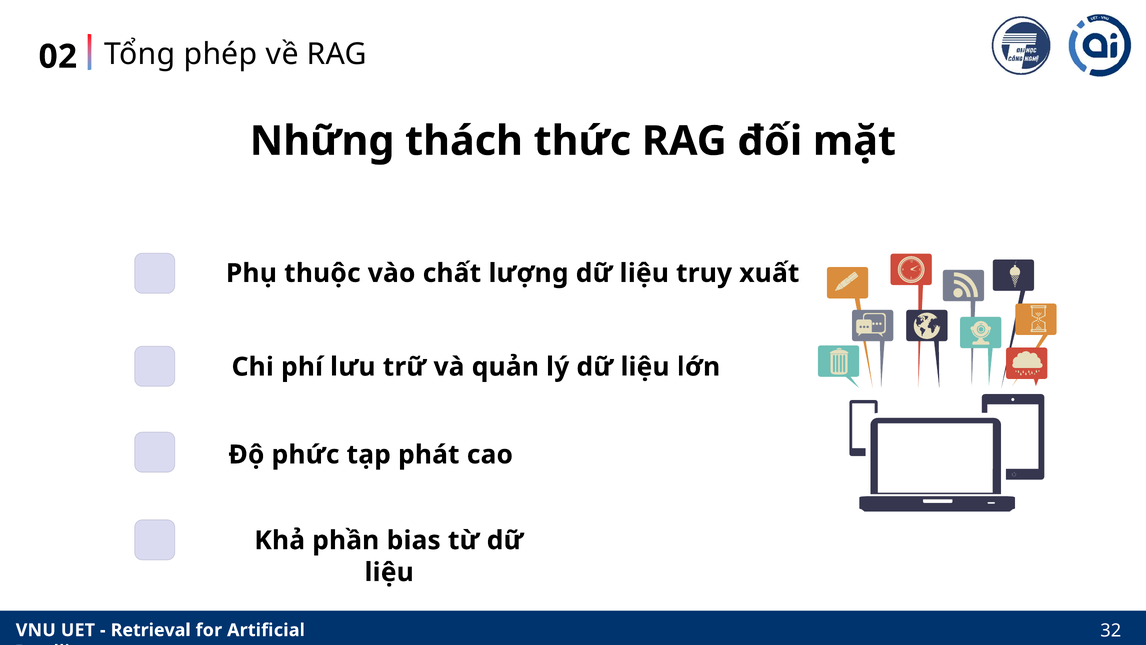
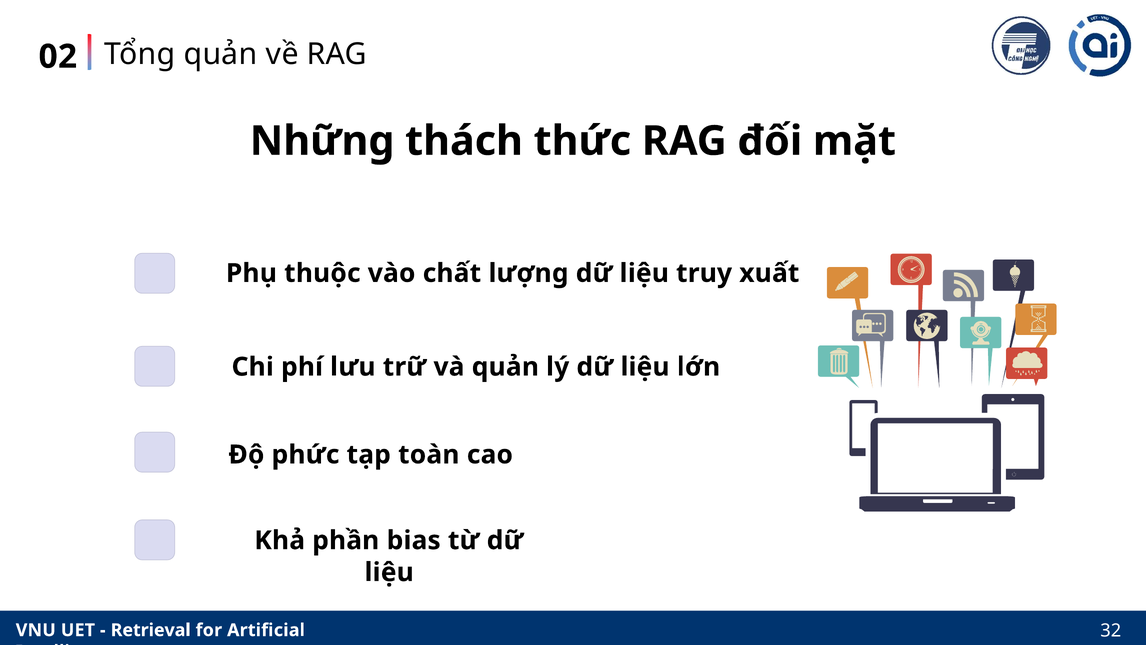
Tổng phép: phép -> quản (221, 54)
phát: phát -> toàn (429, 454)
